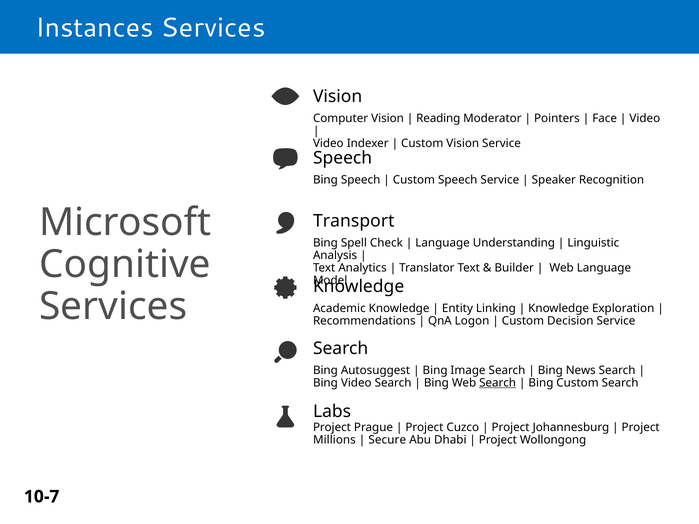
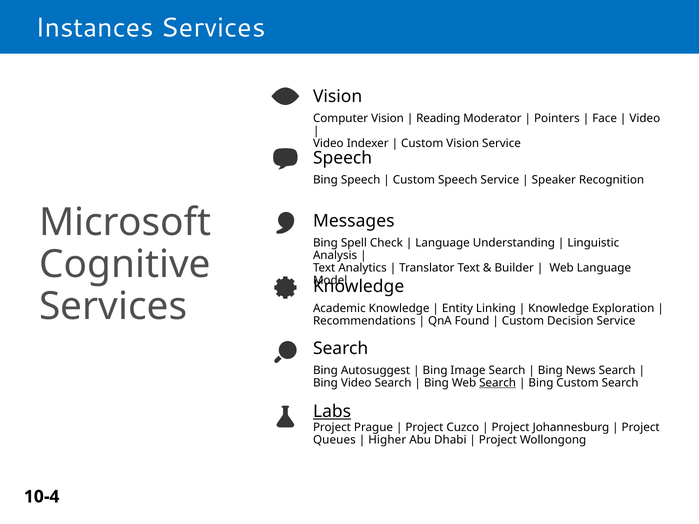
Transport: Transport -> Messages (354, 221)
Logon: Logon -> Found (472, 321)
Labs underline: none -> present (332, 412)
Millions: Millions -> Queues (334, 440)
Secure: Secure -> Higher (387, 440)
10-7: 10-7 -> 10-4 (42, 497)
